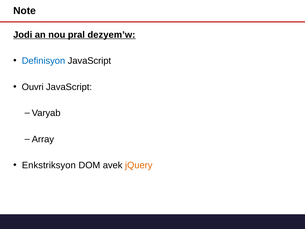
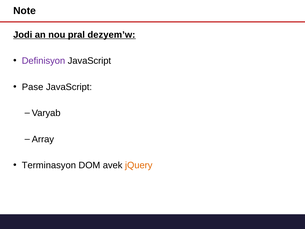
Definisyon colour: blue -> purple (43, 61)
Ouvri: Ouvri -> Pase (33, 87)
Enkstriksyon: Enkstriksyon -> Terminasyon (49, 165)
